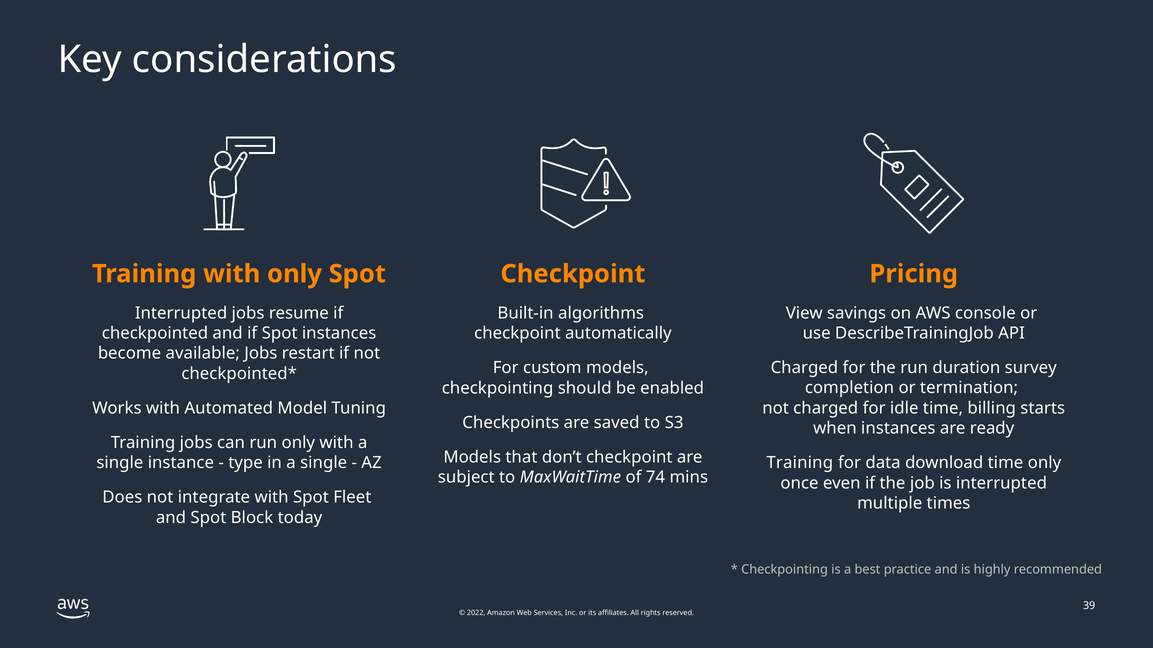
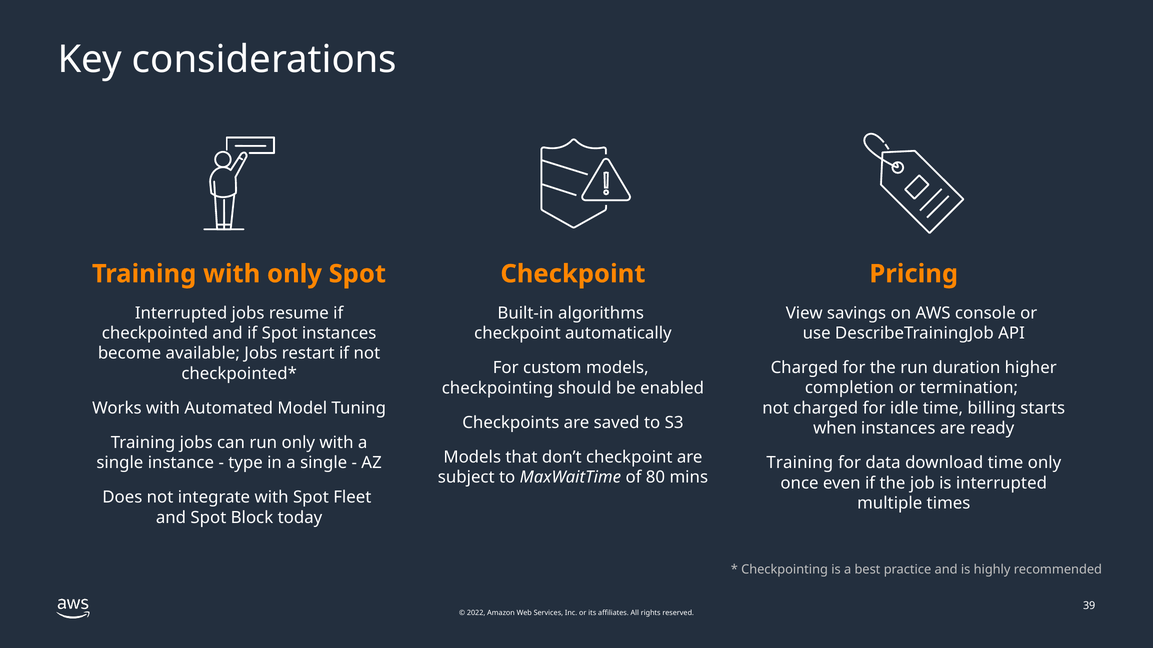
survey: survey -> higher (1031, 368)
74: 74 -> 80 (655, 478)
